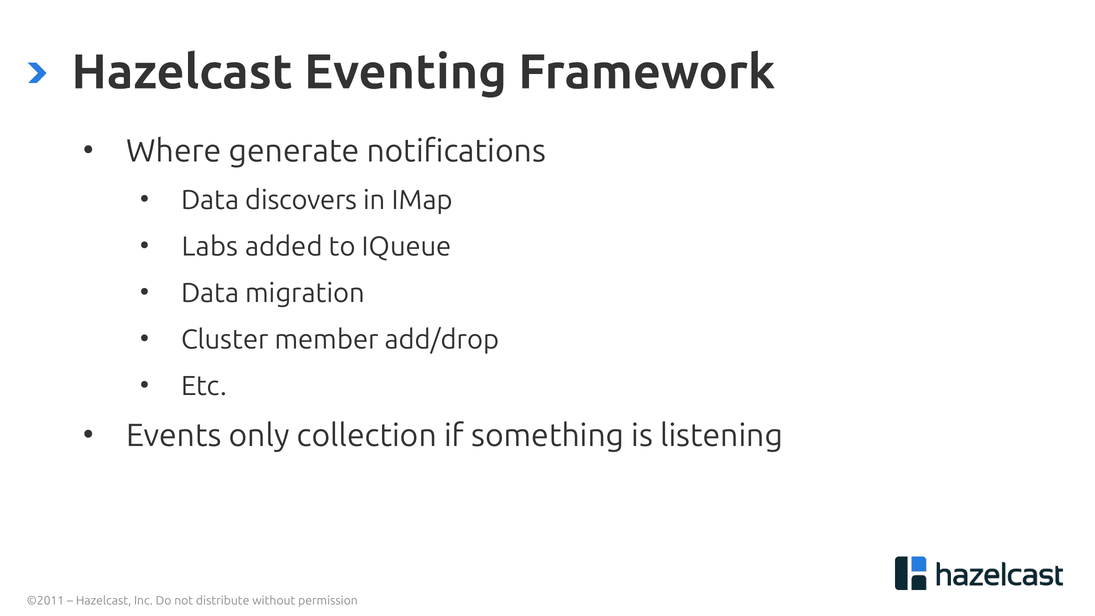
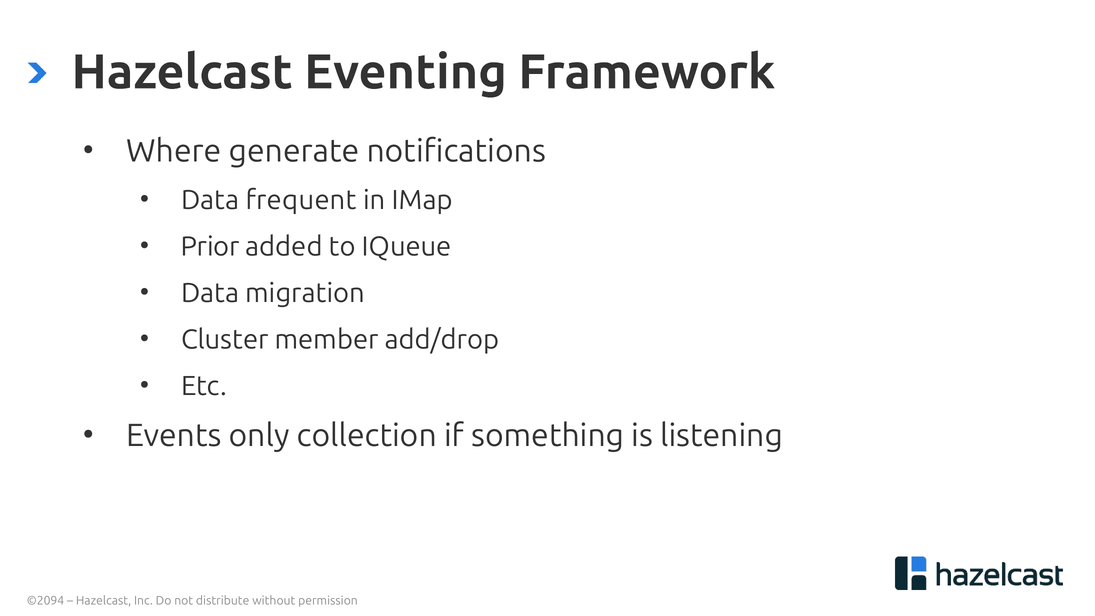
discovers: discovers -> frequent (301, 200)
Labs: Labs -> Prior (210, 247)
©2011: ©2011 -> ©2094 (45, 601)
